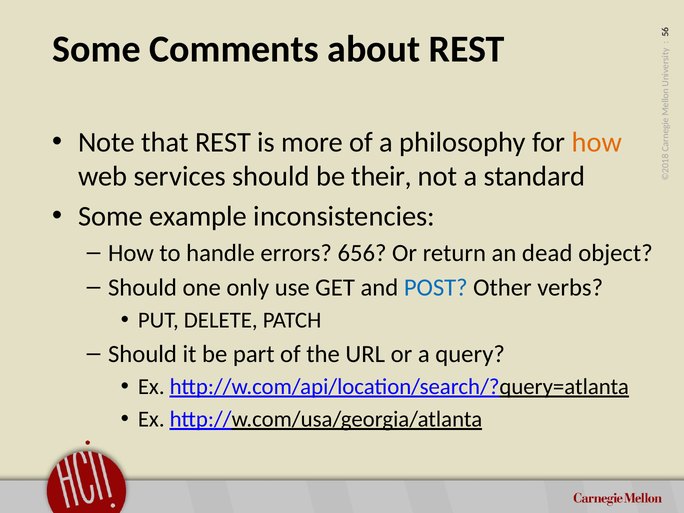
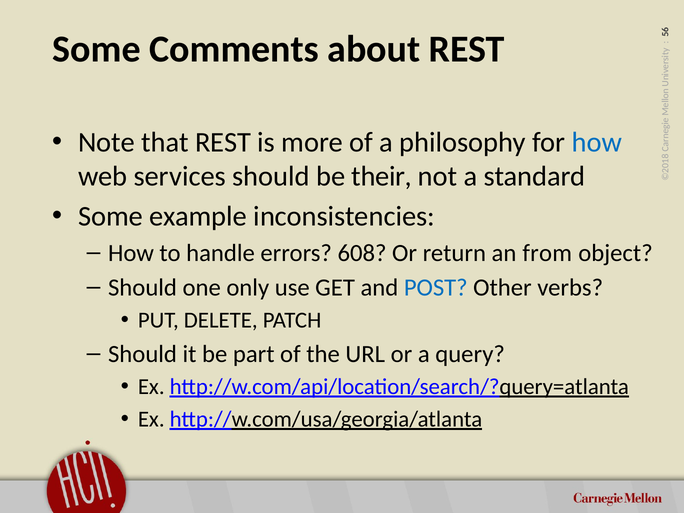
how colour: orange -> blue (597, 142)
656: 656 -> 608 (362, 253)
dead: dead -> from (547, 253)
